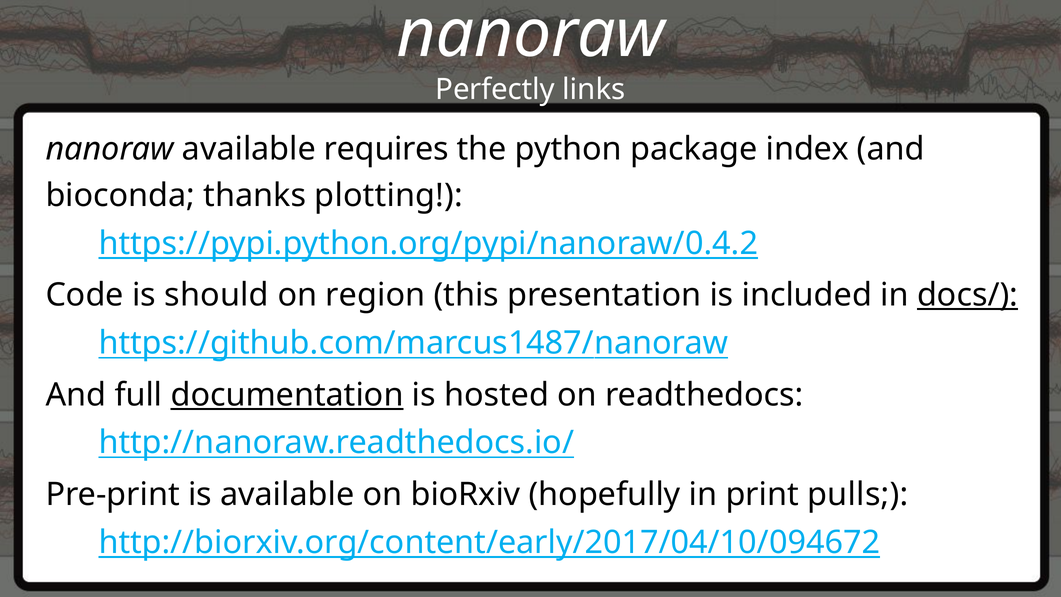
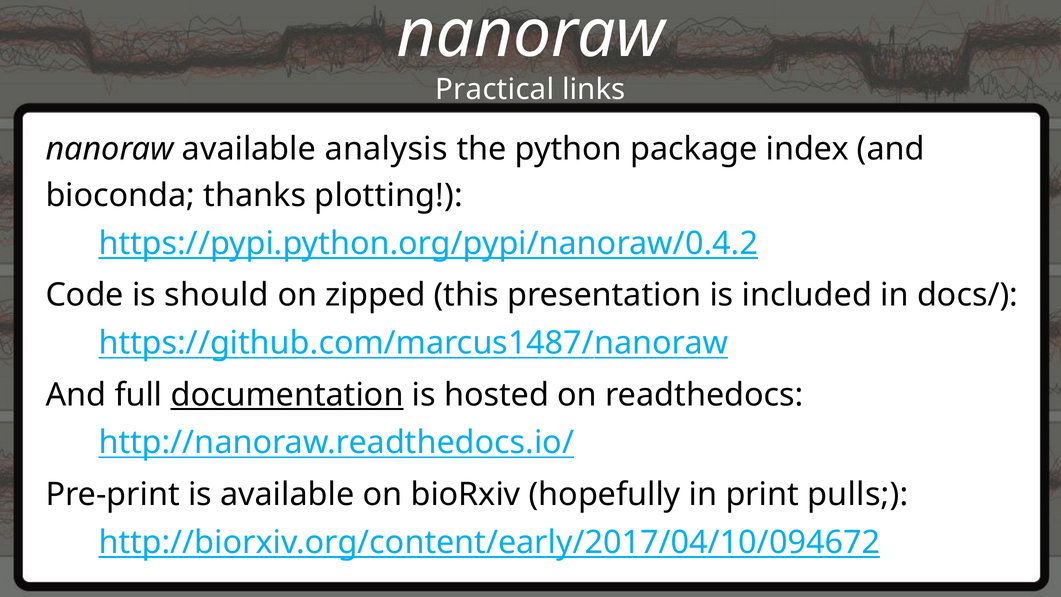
Perfectly: Perfectly -> Practical (495, 90)
requires: requires -> analysis (386, 149)
region: region -> zipped (376, 295)
docs/ underline: present -> none (968, 295)
